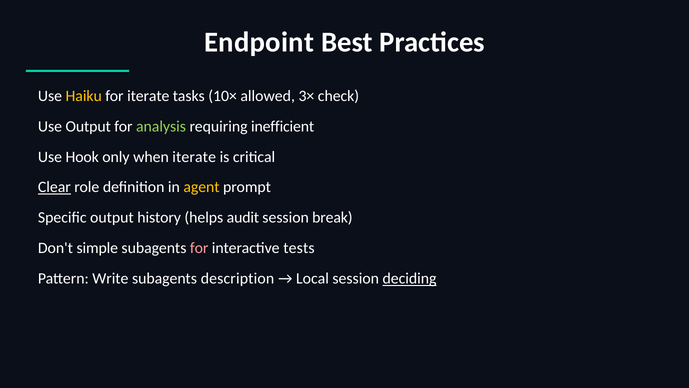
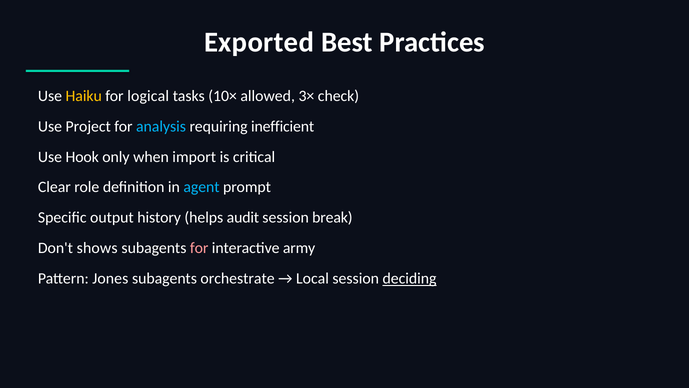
Endpoint: Endpoint -> Exported (259, 42)
for iterate: iterate -> logical (148, 96)
Use Output: Output -> Project (88, 126)
analysis colour: light green -> light blue (161, 126)
when iterate: iterate -> import (194, 157)
Clear underline: present -> none (54, 187)
agent colour: yellow -> light blue (202, 187)
simple: simple -> shows (97, 248)
tests: tests -> army (299, 248)
Write: Write -> Jones (110, 278)
description: description -> orchestrate (238, 278)
